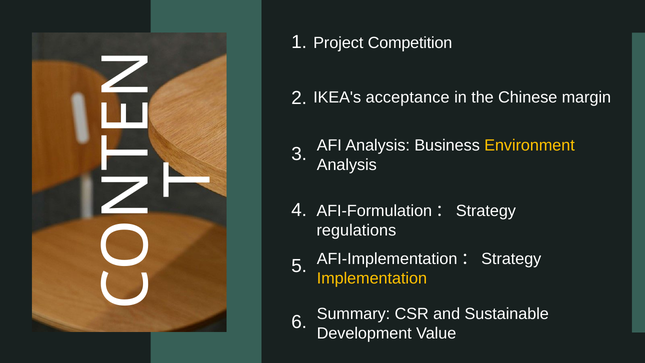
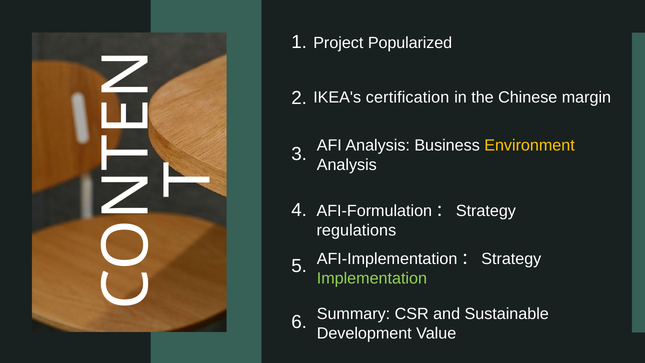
Competition: Competition -> Popularized (410, 43)
acceptance: acceptance -> certification (408, 97)
Implementation colour: yellow -> light green (372, 278)
